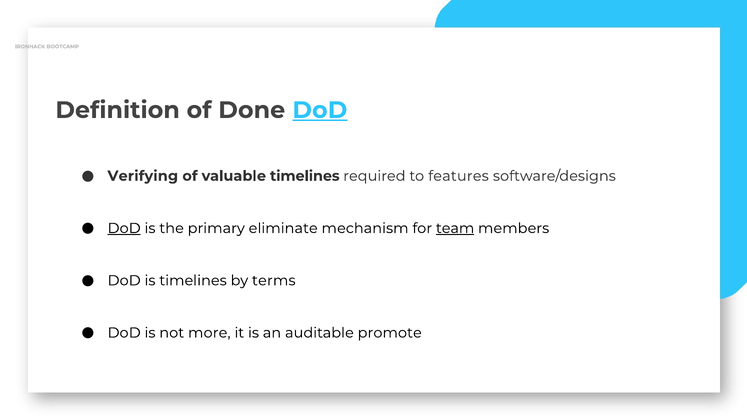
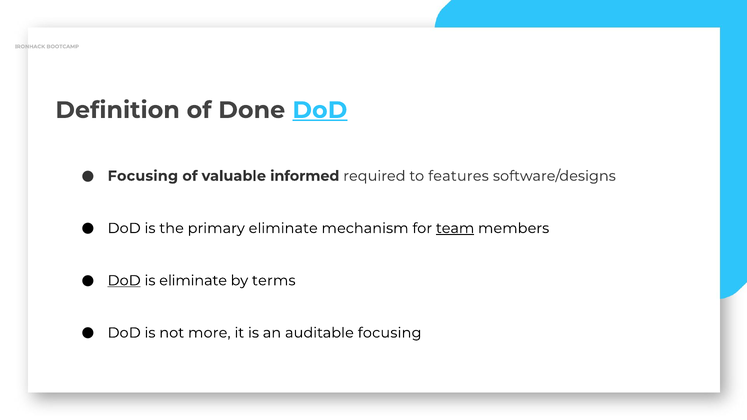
Verifying: Verifying -> Focusing (143, 176)
valuable timelines: timelines -> informed (305, 176)
DoD underline: present -> none (124, 228)
DoD underline: none -> present (124, 281)
is timelines: timelines -> eliminate (193, 281)
auditable promote: promote -> focusing (390, 333)
